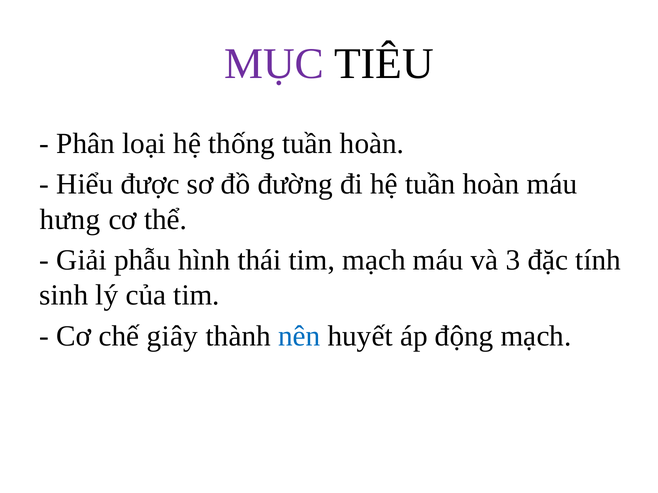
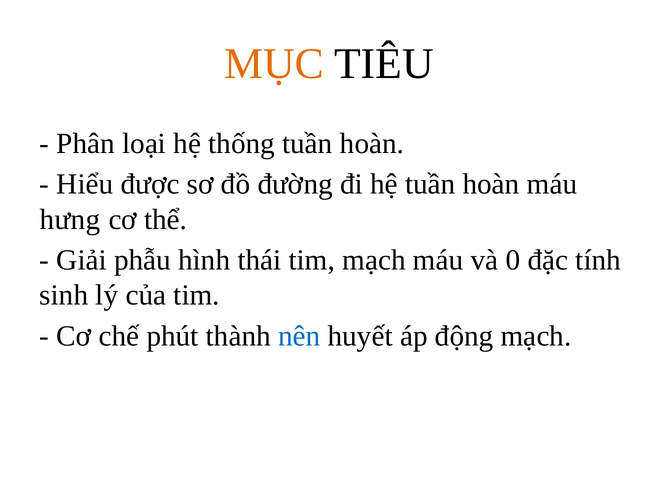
MỤC colour: purple -> orange (274, 64)
3: 3 -> 0 (513, 261)
giây: giây -> phút (173, 337)
